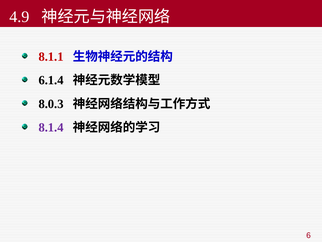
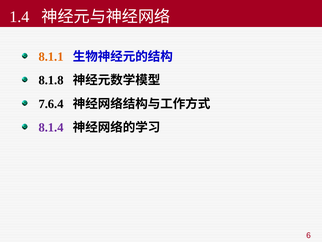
4.9: 4.9 -> 1.4 (19, 17)
8.1.1 colour: red -> orange (51, 57)
6.1.4: 6.1.4 -> 8.1.8 (51, 80)
8.0.3: 8.0.3 -> 7.6.4 (51, 104)
